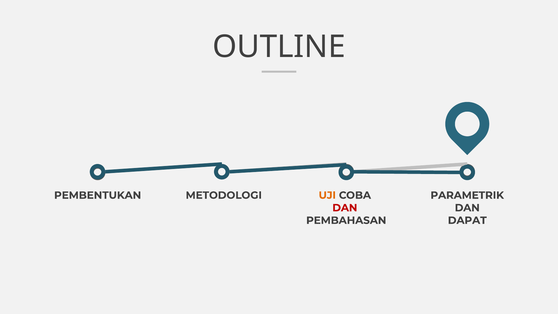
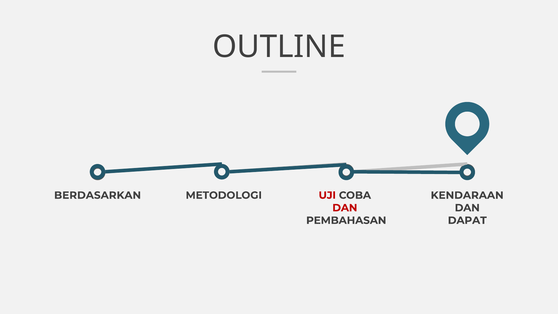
PEMBENTUKAN: PEMBENTUKAN -> BERDASARKAN (98, 195)
UJI colour: orange -> red (327, 195)
PARAMETRIK: PARAMETRIK -> KENDARAAN (467, 195)
